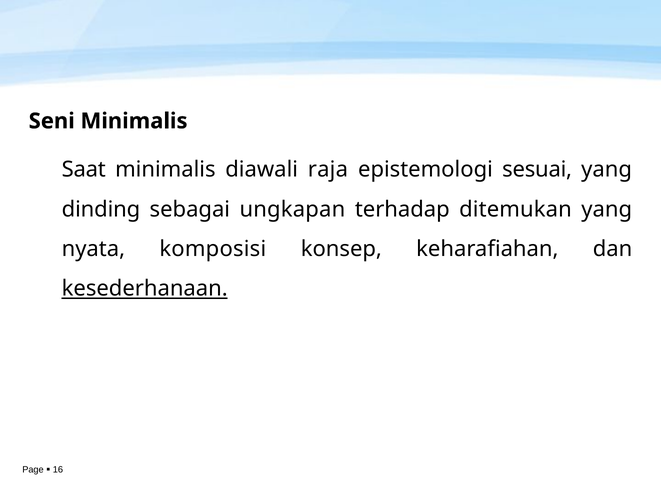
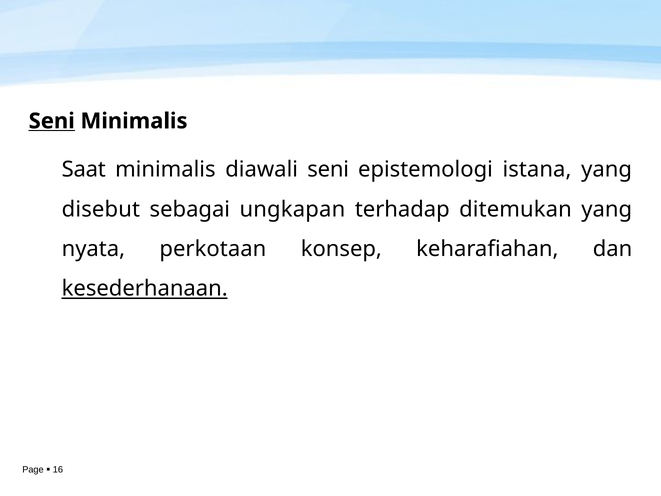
Seni underline: none -> present (52, 121)
diawali raja: raja -> seni (328, 170)
sesuai: sesuai -> istana (537, 170)
dinding: dinding -> disebut (101, 209)
komposisi: komposisi -> perkotaan (213, 249)
